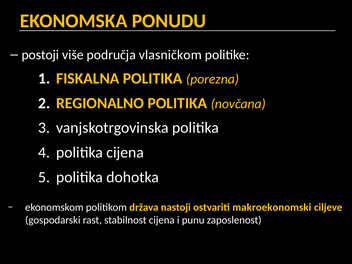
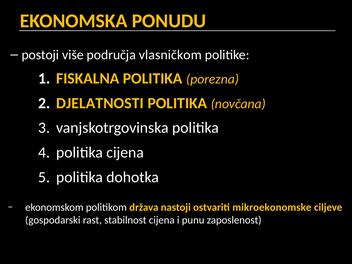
REGIONALNO: REGIONALNO -> DJELATNOSTI (100, 103)
makroekonomski: makroekonomski -> mikroekonomske (272, 207)
